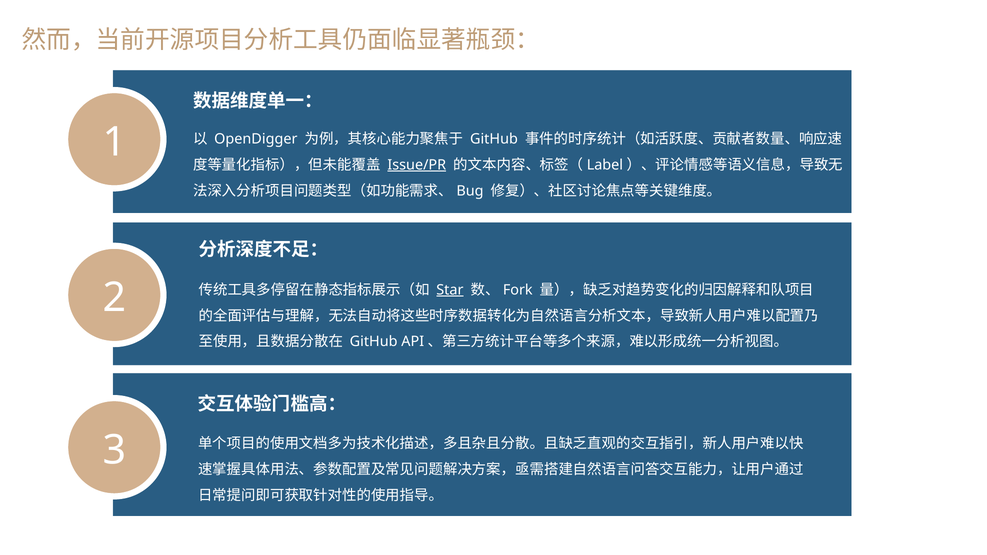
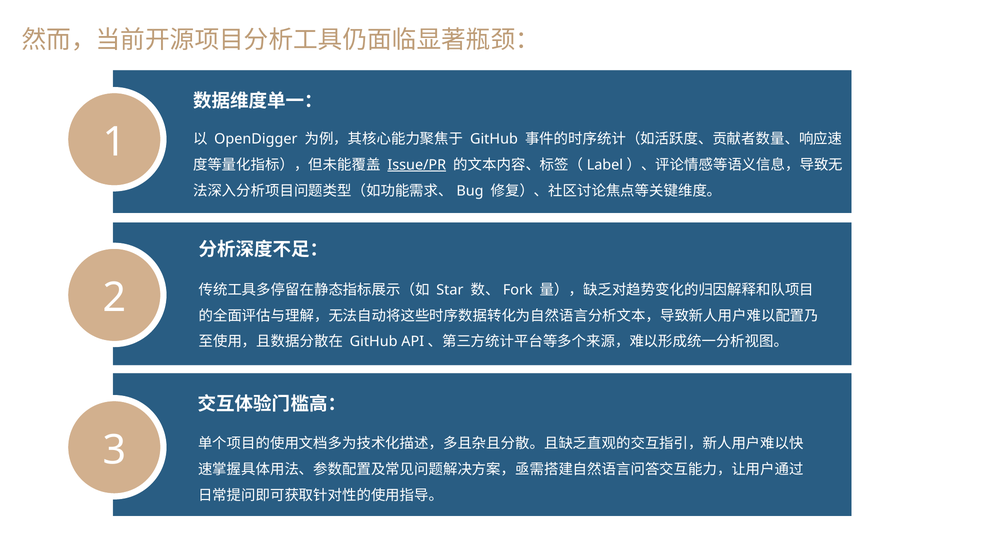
Star underline: present -> none (450, 290)
